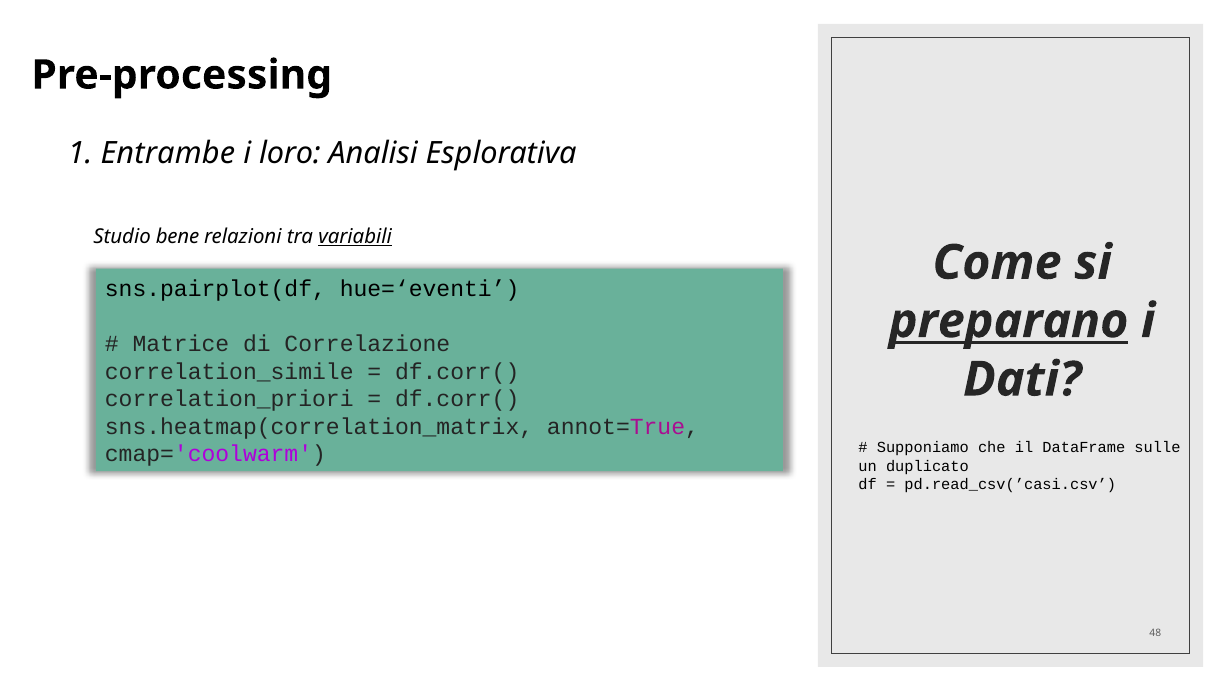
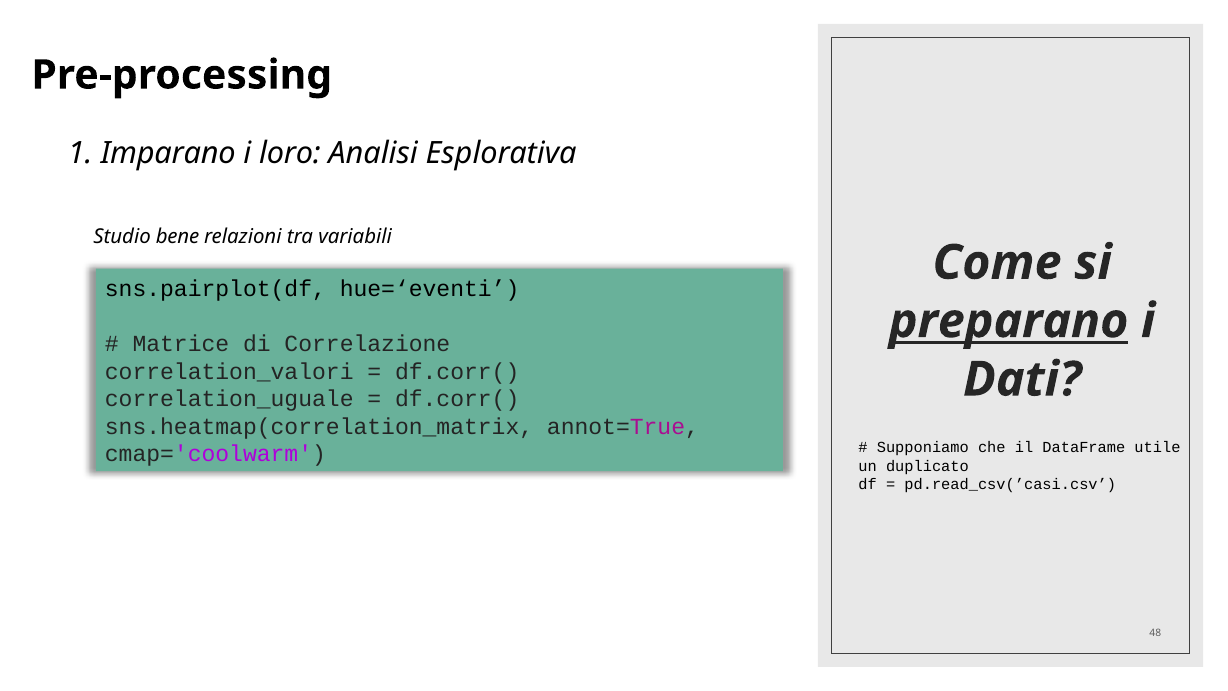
Entrambe: Entrambe -> Imparano (168, 154)
variabili underline: present -> none (355, 236)
correlation_simile: correlation_simile -> correlation_valori (229, 371)
correlation_priori: correlation_priori -> correlation_uguale (229, 399)
sulle: sulle -> utile (1158, 447)
